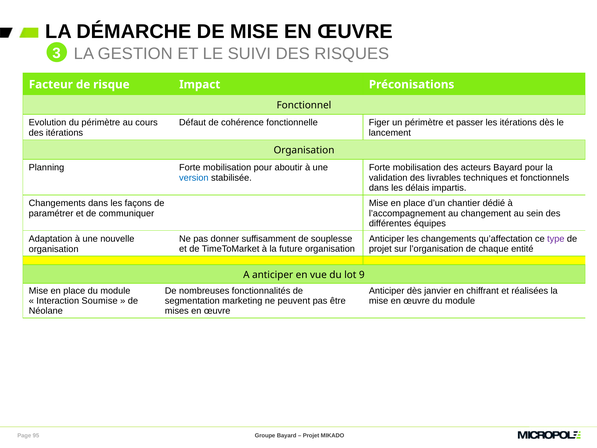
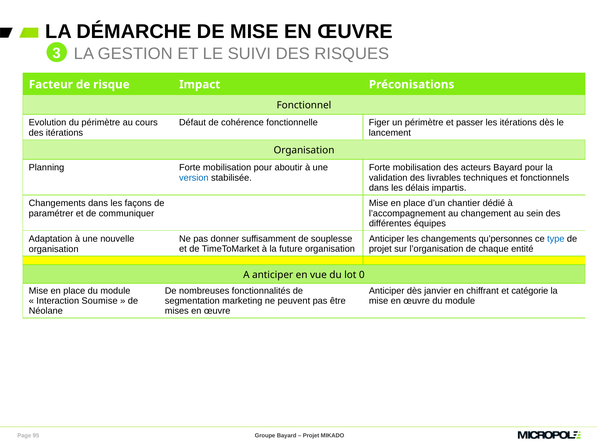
qu’affectation: qu’affectation -> qu’personnes (506, 239)
type colour: purple -> blue (556, 239)
9: 9 -> 0 (362, 275)
réalisées: réalisées -> catégorie (530, 291)
